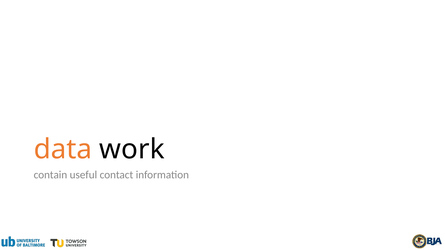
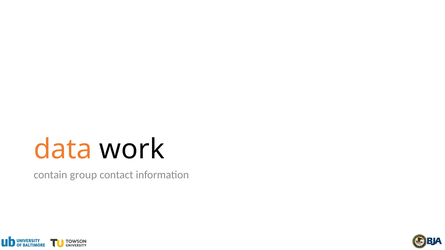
useful: useful -> group (83, 175)
